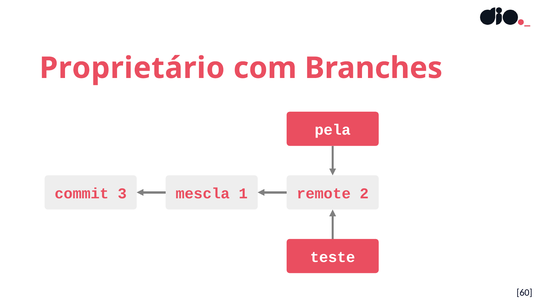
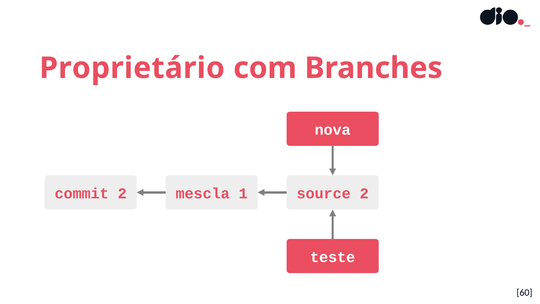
pela: pela -> nova (333, 130)
commit 3: 3 -> 2 (122, 193)
remote: remote -> source (324, 193)
